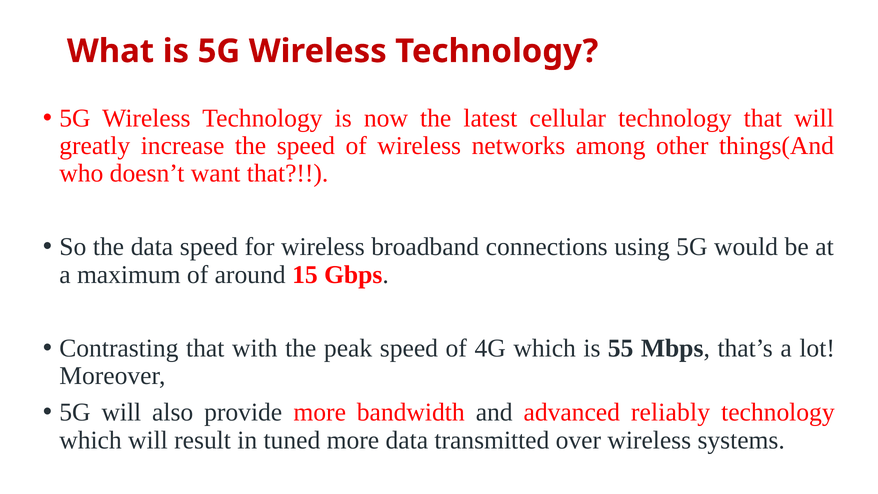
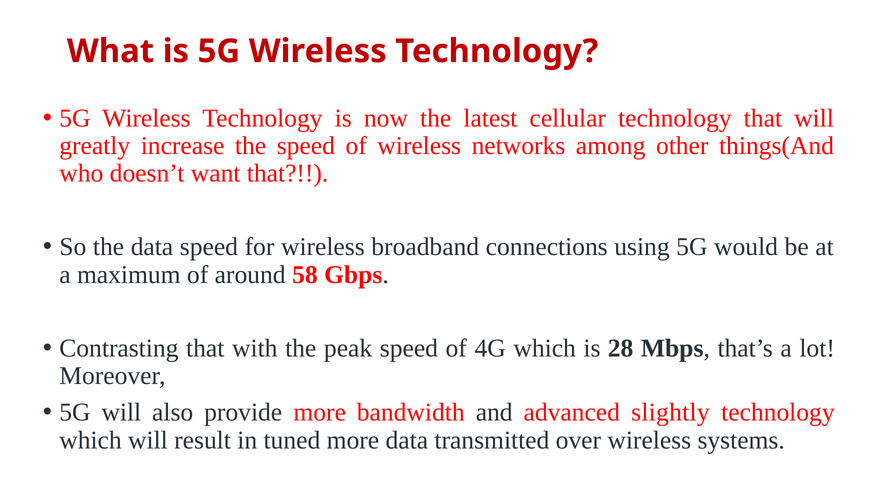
15: 15 -> 58 (305, 275)
55: 55 -> 28 (621, 348)
reliably: reliably -> slightly (670, 412)
